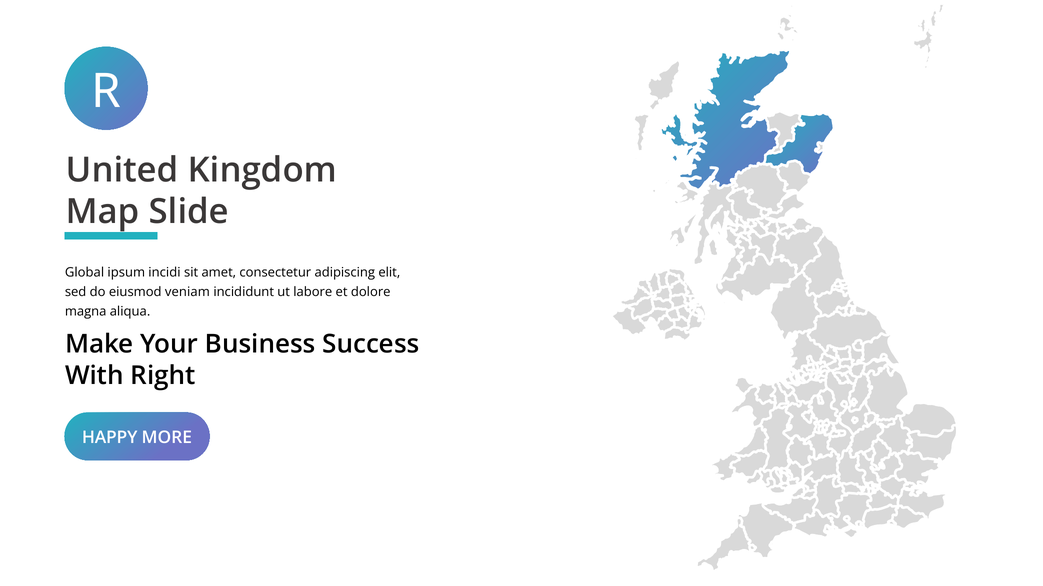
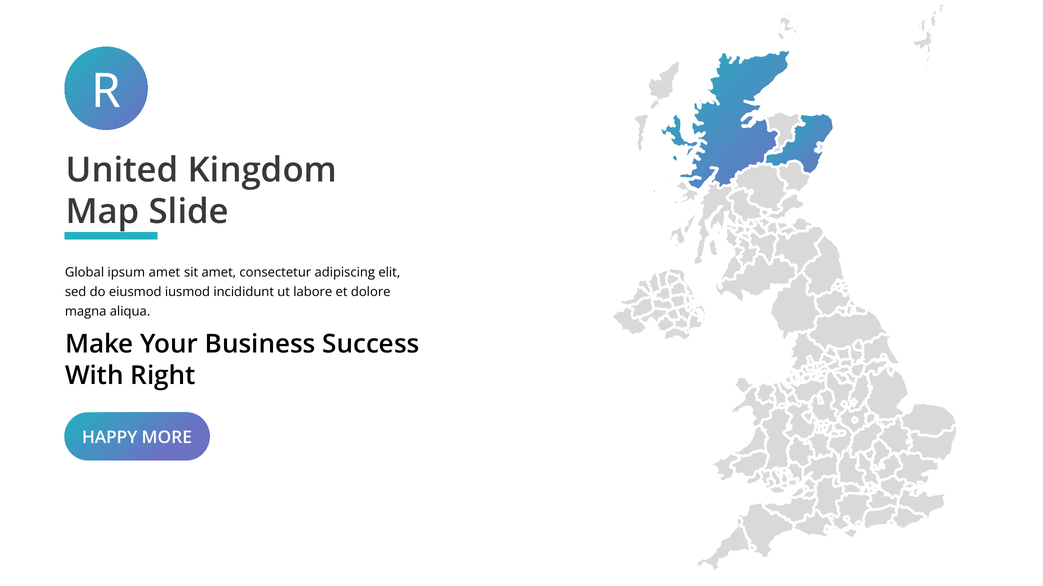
ipsum incidi: incidi -> amet (164, 273)
veniam: veniam -> iusmod (187, 292)
